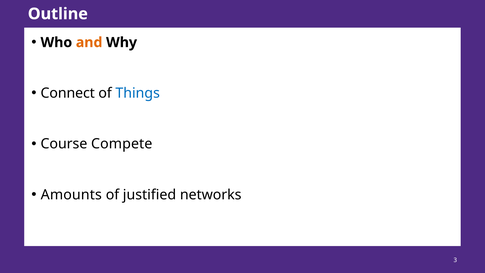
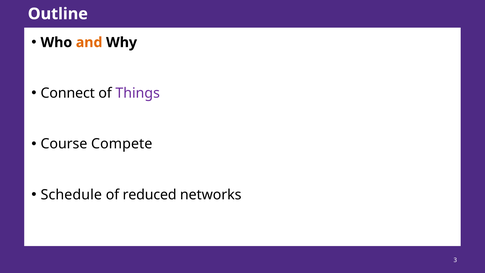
Things colour: blue -> purple (138, 93)
Amounts: Amounts -> Schedule (71, 195)
justified: justified -> reduced (150, 195)
